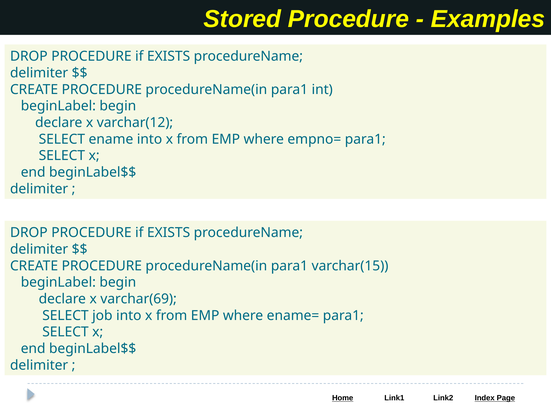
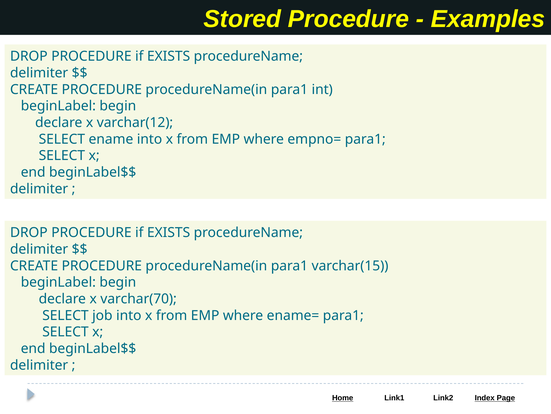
varchar(69: varchar(69 -> varchar(70 (139, 298)
